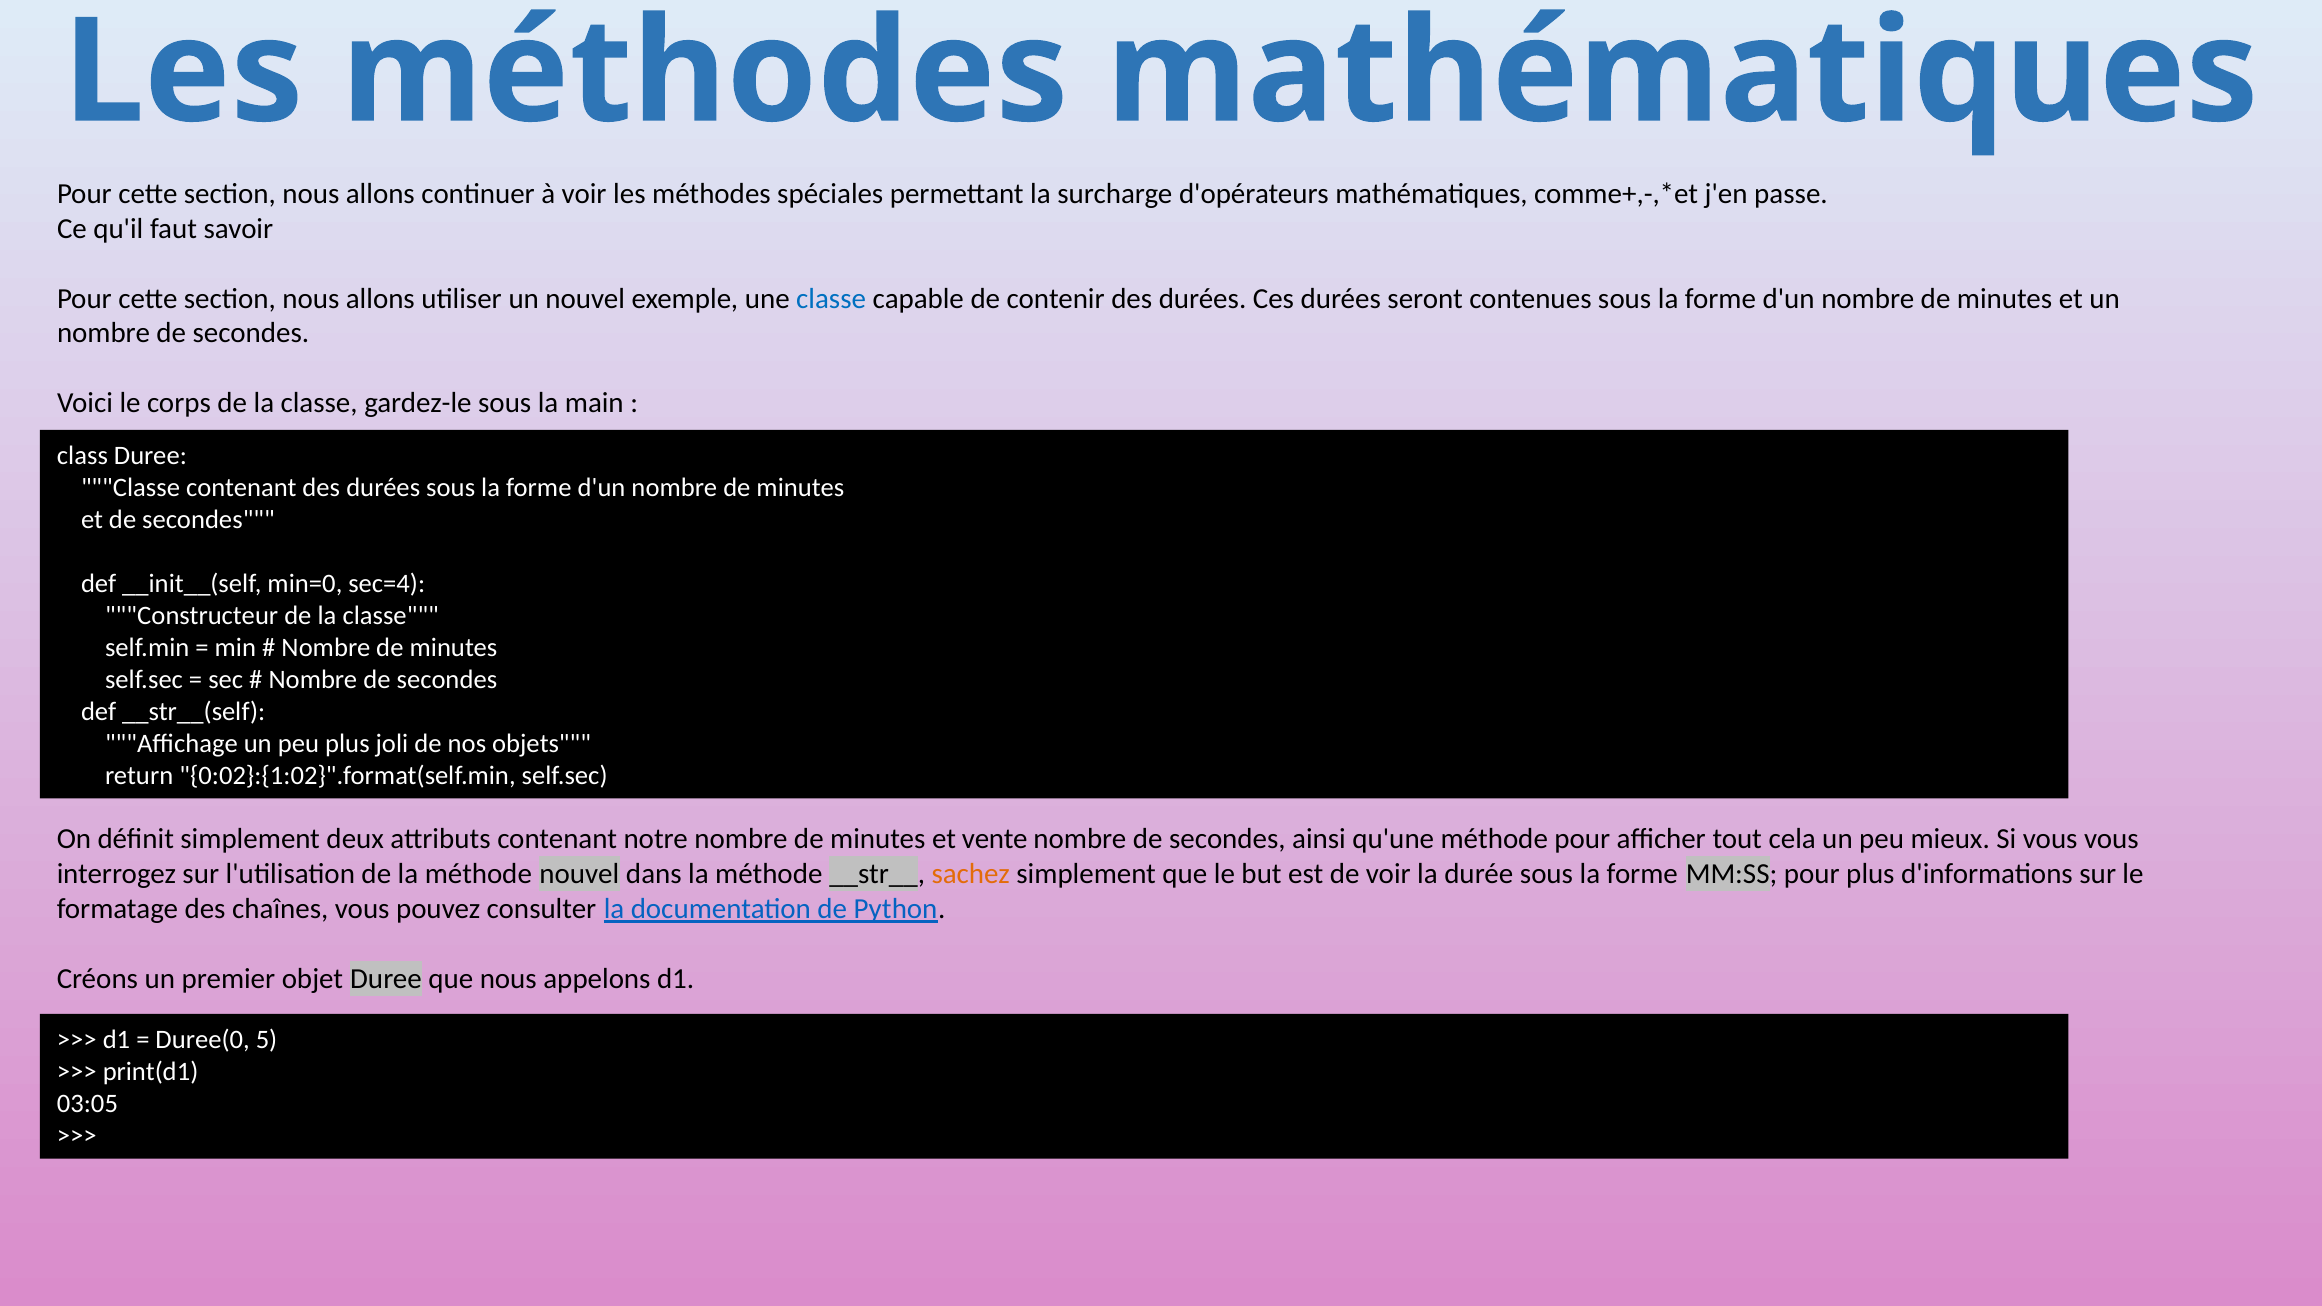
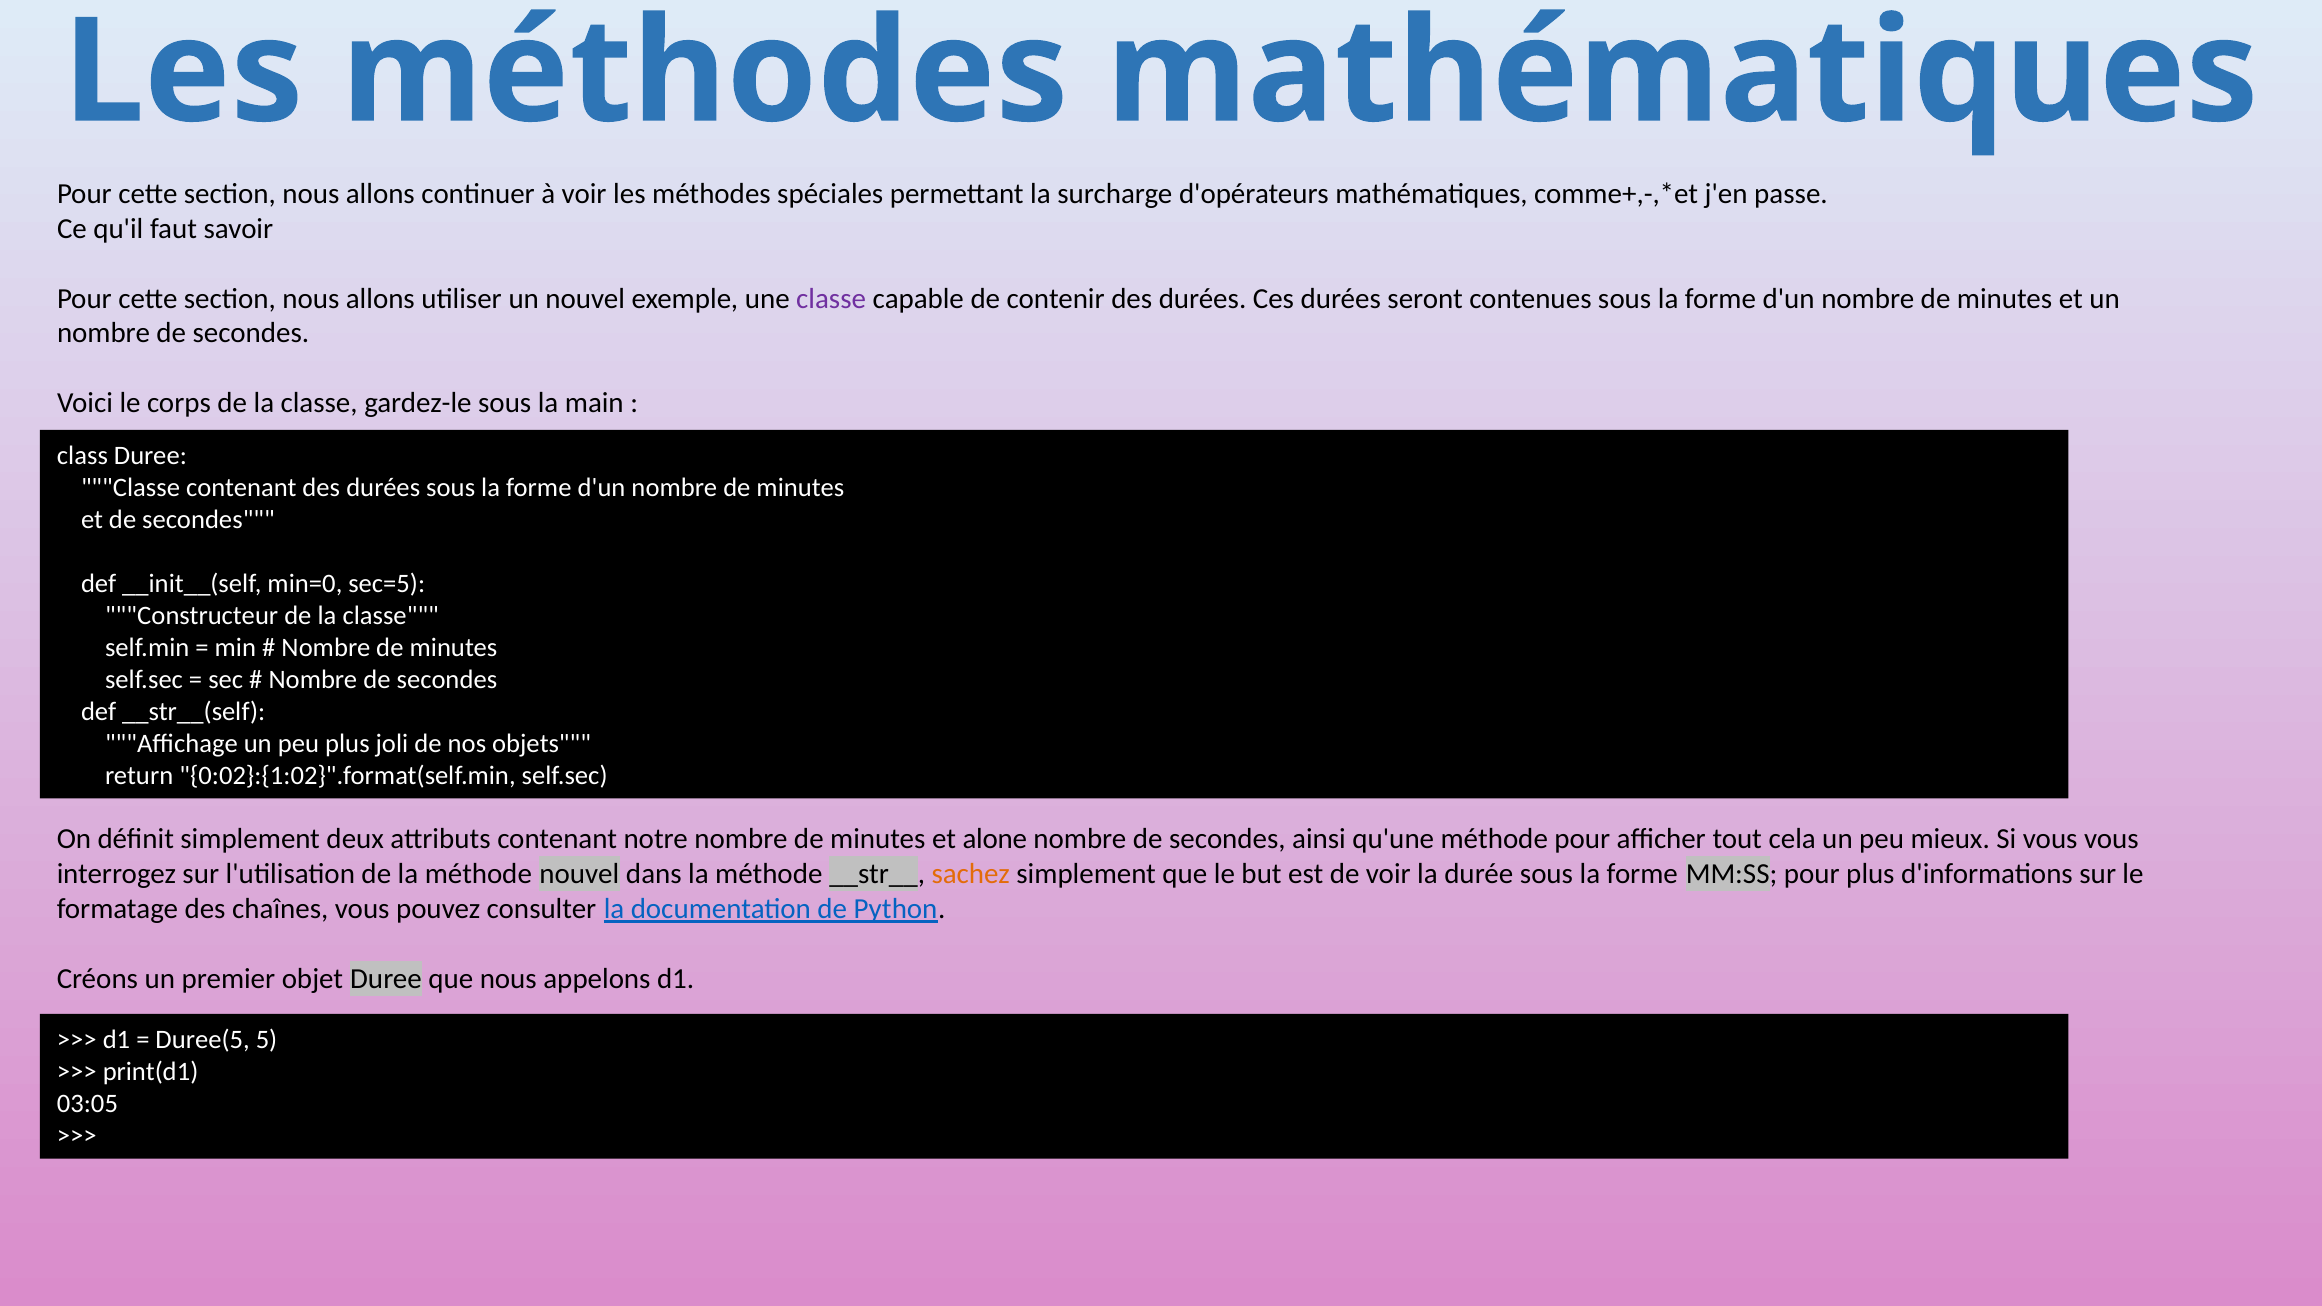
classe colour: blue -> purple (831, 299)
sec=4: sec=4 -> sec=5 (387, 584)
vente: vente -> alone (995, 839)
Duree(0: Duree(0 -> Duree(5 (203, 1040)
